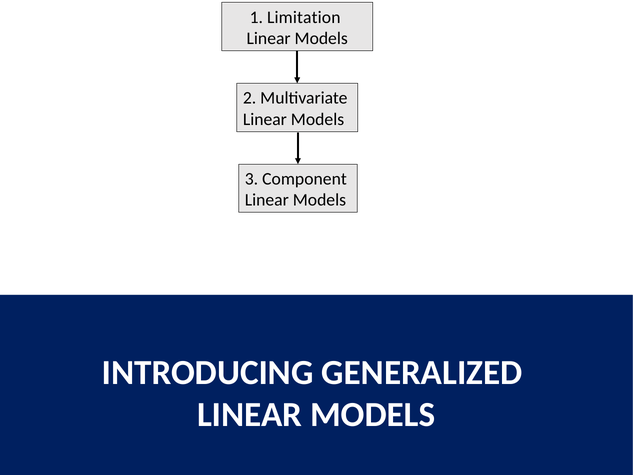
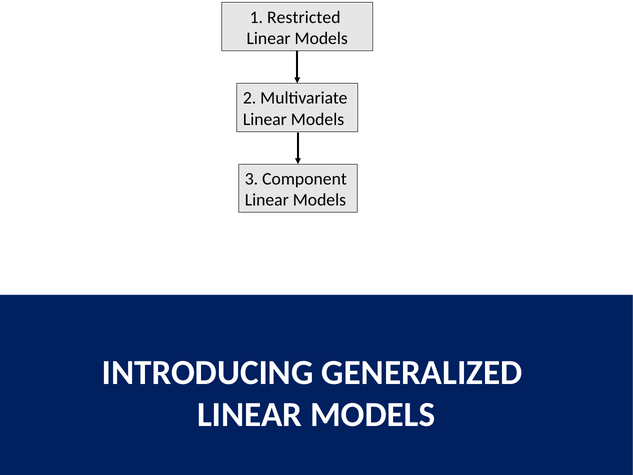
Limitation: Limitation -> Restricted (304, 17)
